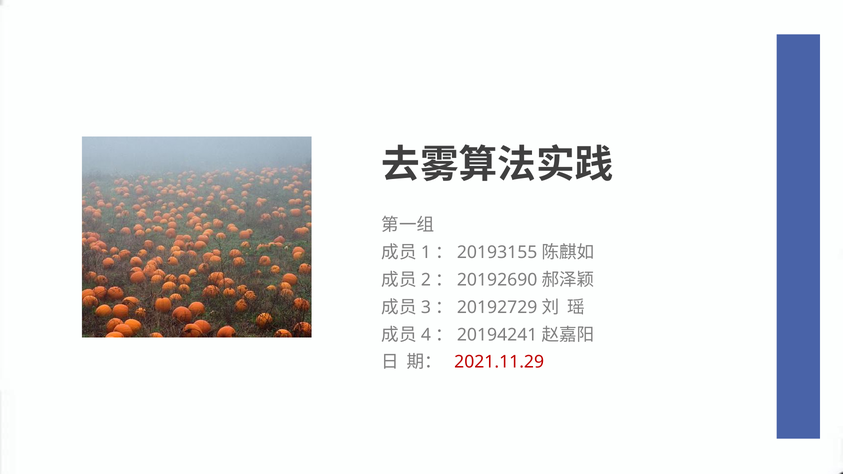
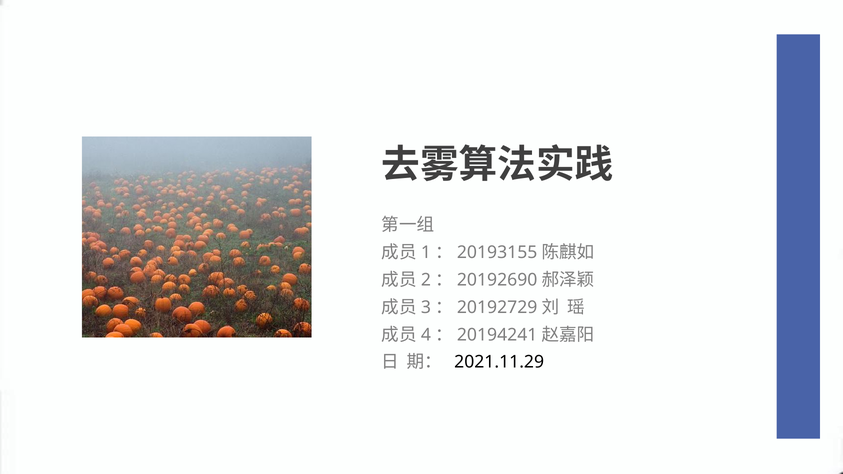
2021.11.29 colour: red -> black (499, 362)
